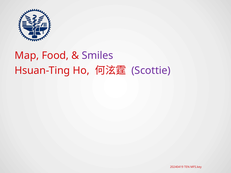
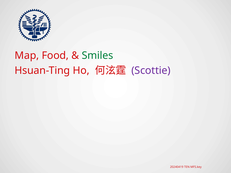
Smiles colour: purple -> green (97, 56)
